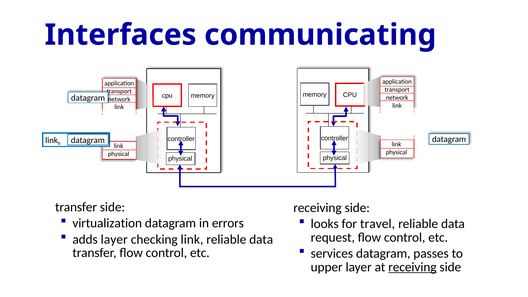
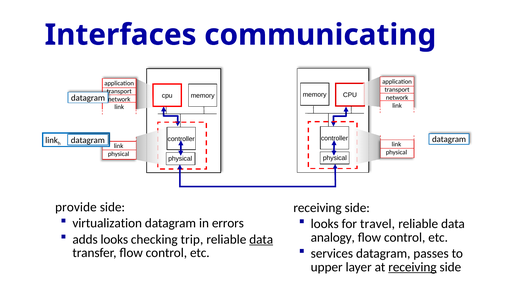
transfer: transfer -> provide (76, 207)
request: request -> analogy (333, 237)
adds layer: layer -> looks (114, 239)
checking link: link -> trip (192, 239)
data underline: none -> present (261, 239)
